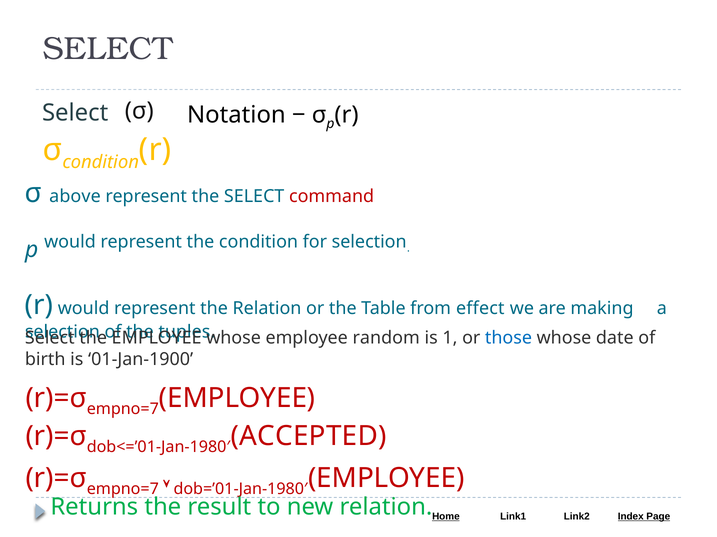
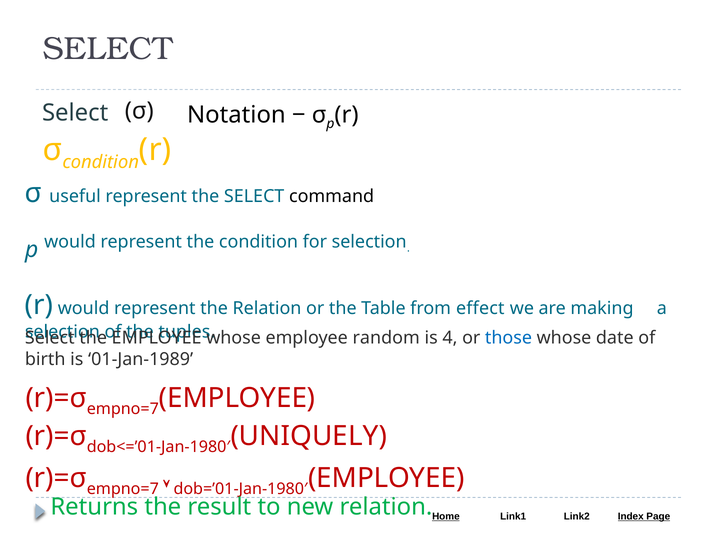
above: above -> useful (75, 197)
command colour: red -> black (332, 197)
1: 1 -> 4 (450, 338)
01-Jan-1900: 01-Jan-1900 -> 01-Jan-1989 (141, 360)
ACCEPTED: ACCEPTED -> UNIQUELY (309, 437)
